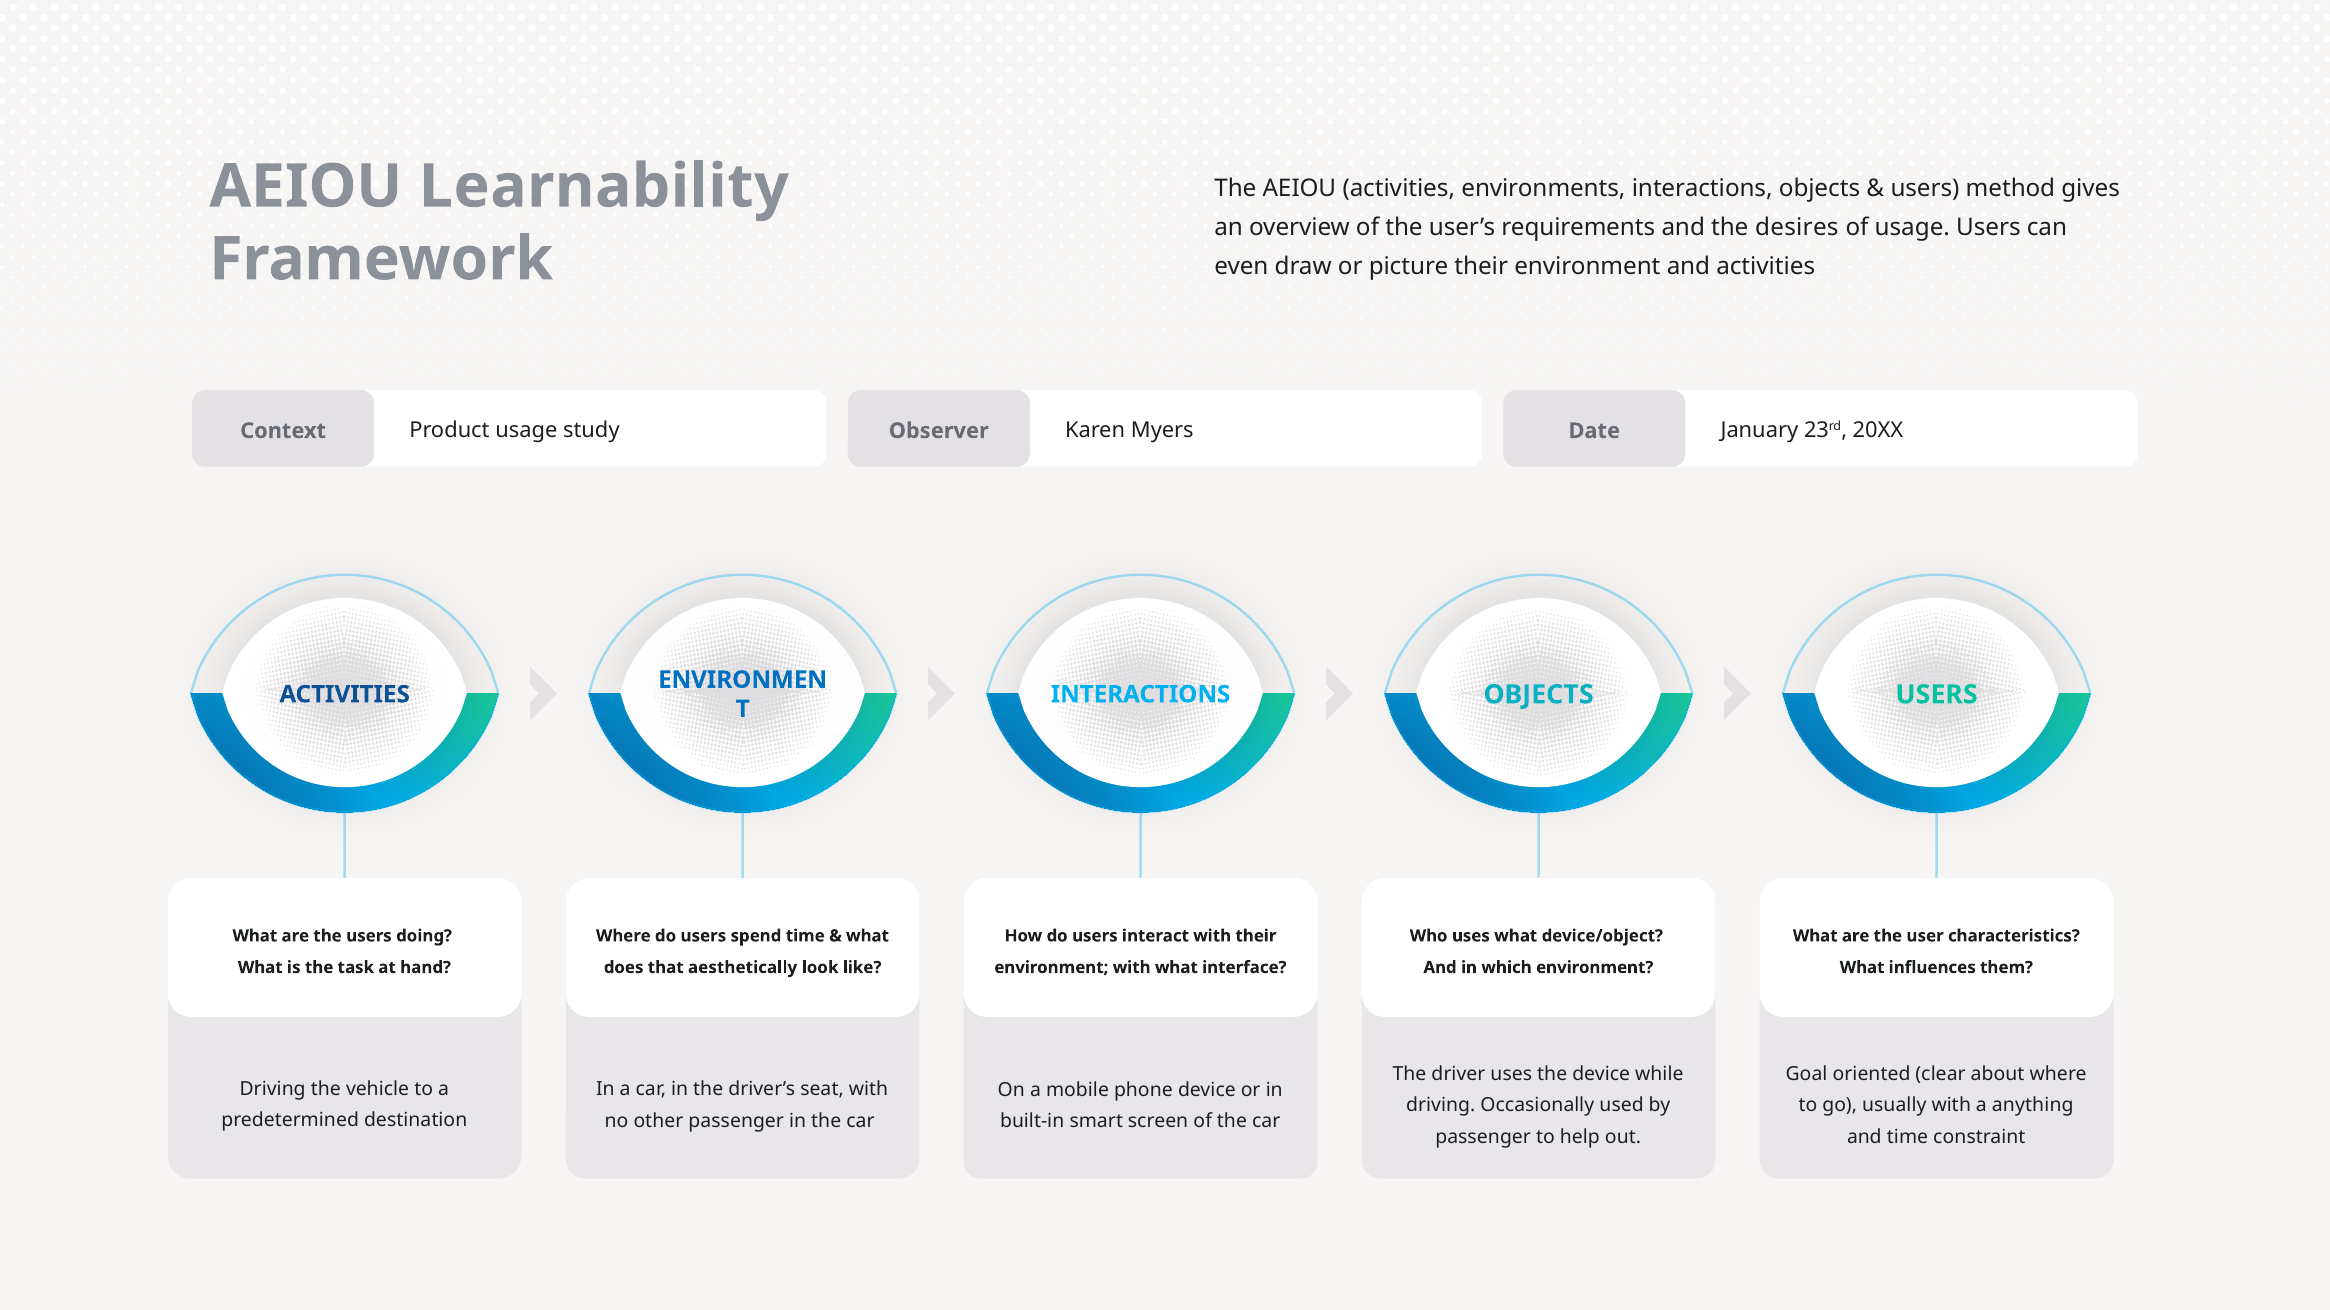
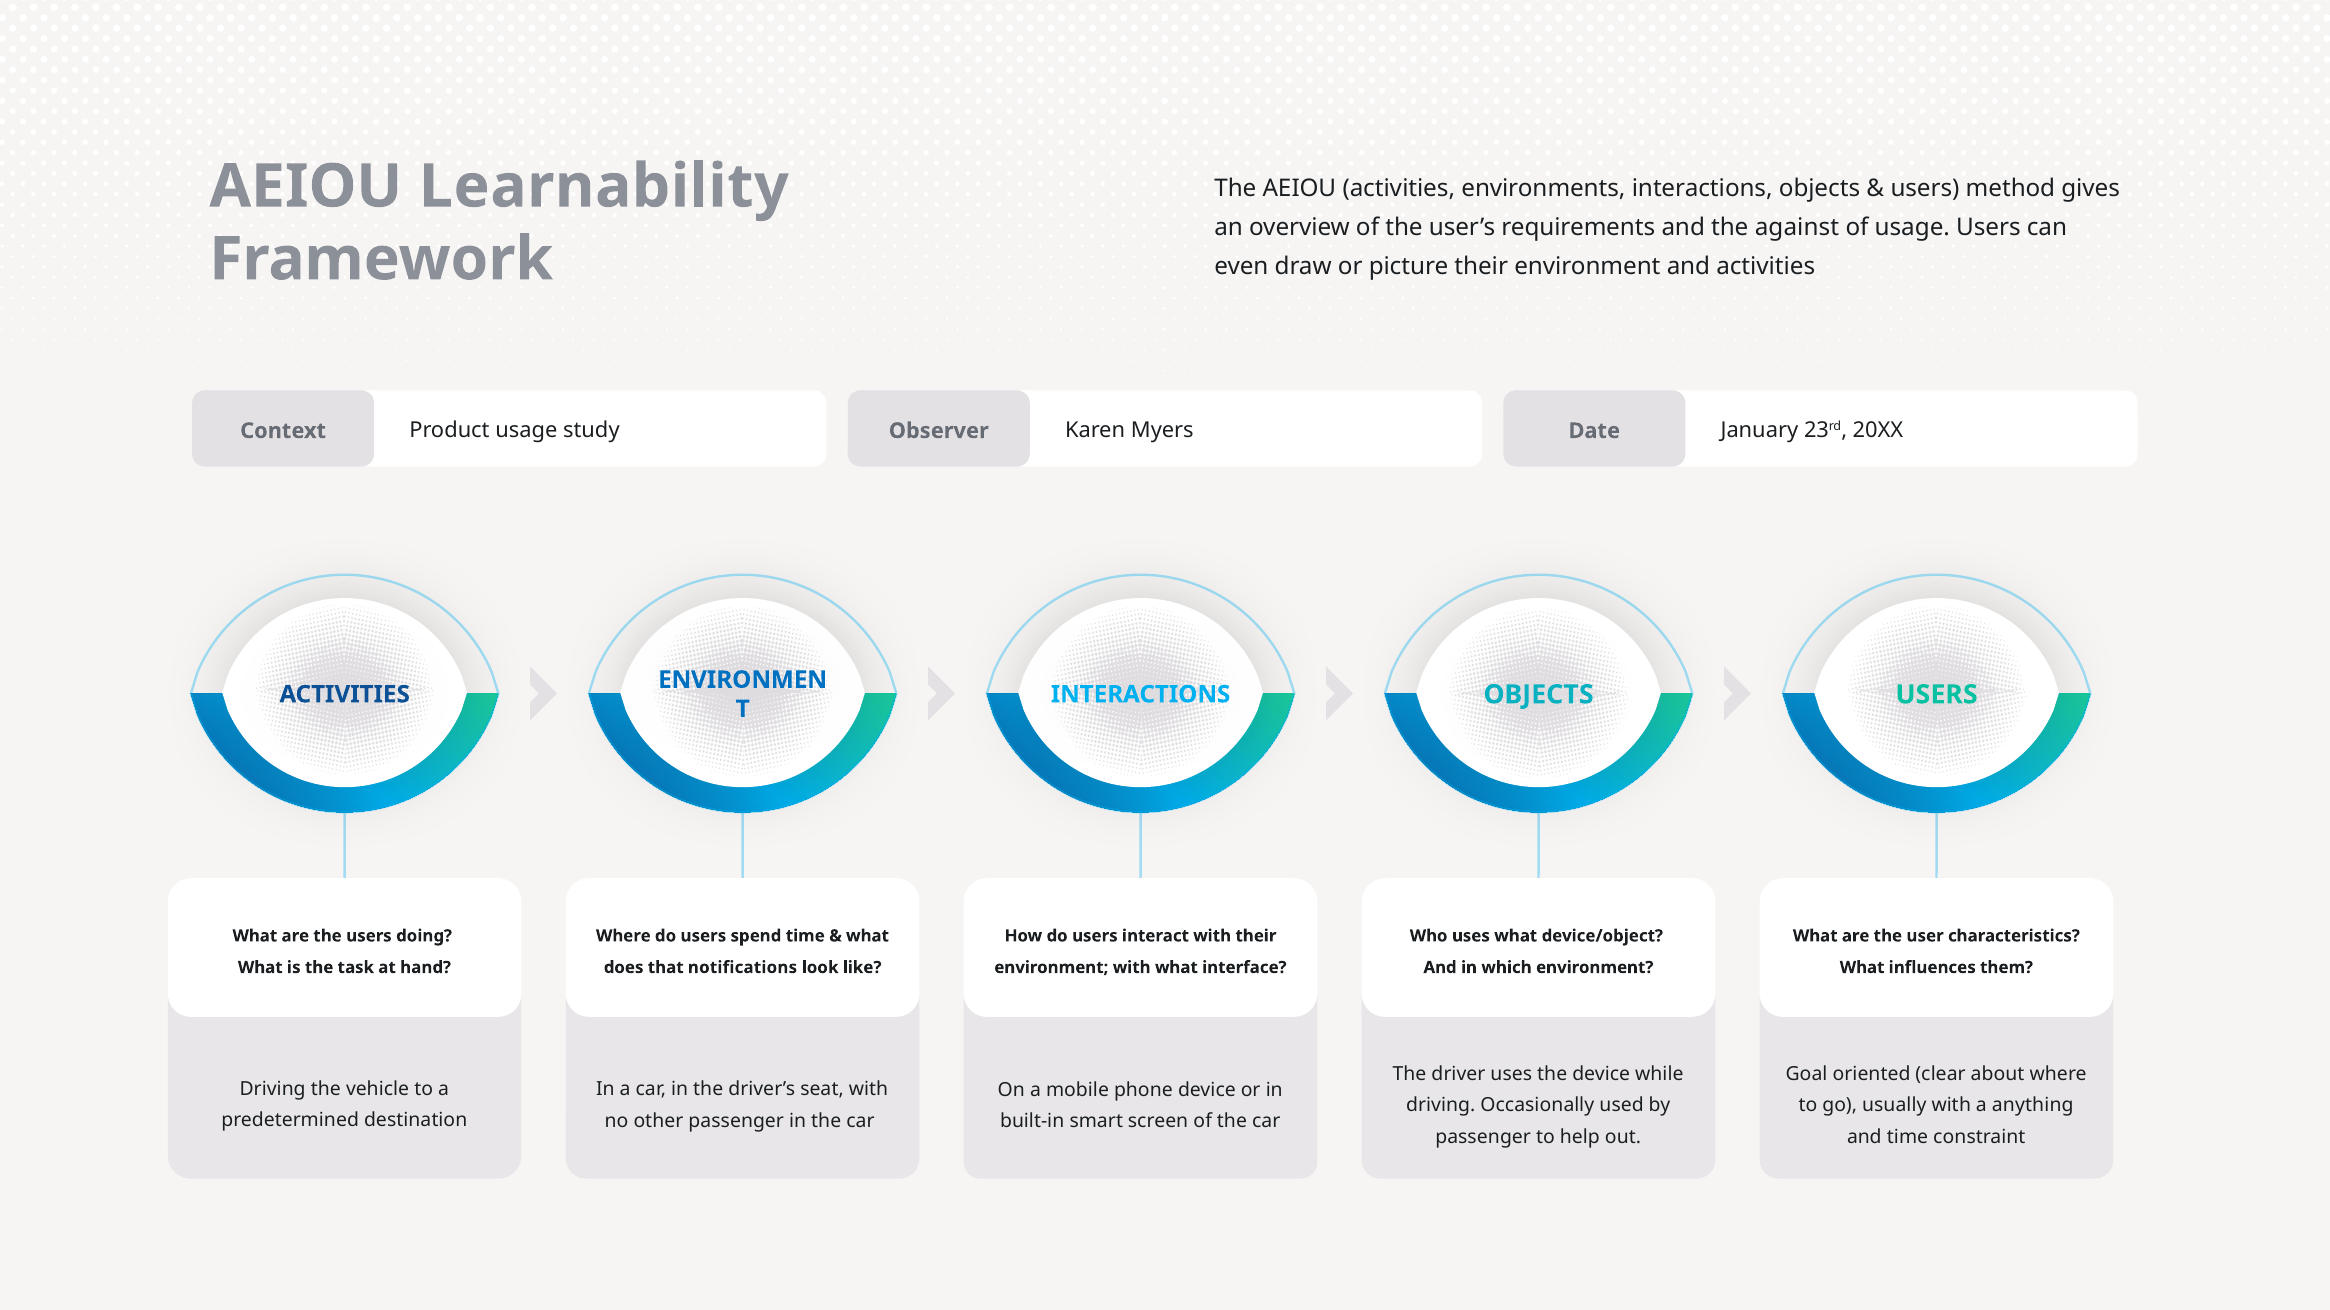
desires: desires -> against (1797, 228)
aesthetically: aesthetically -> notifications (742, 968)
